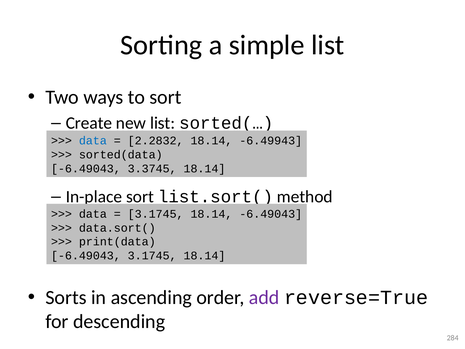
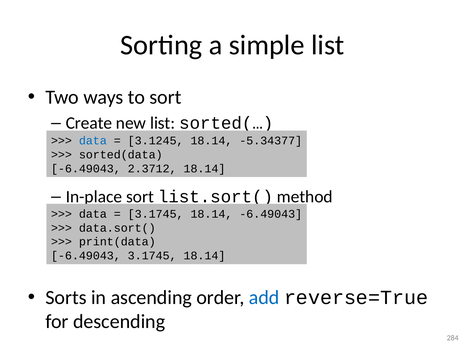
2.2832: 2.2832 -> 3.1245 (156, 140)
-6.49943: -6.49943 -> -5.34377 (271, 140)
3.3745: 3.3745 -> 2.3712 (152, 168)
add colour: purple -> blue (264, 297)
